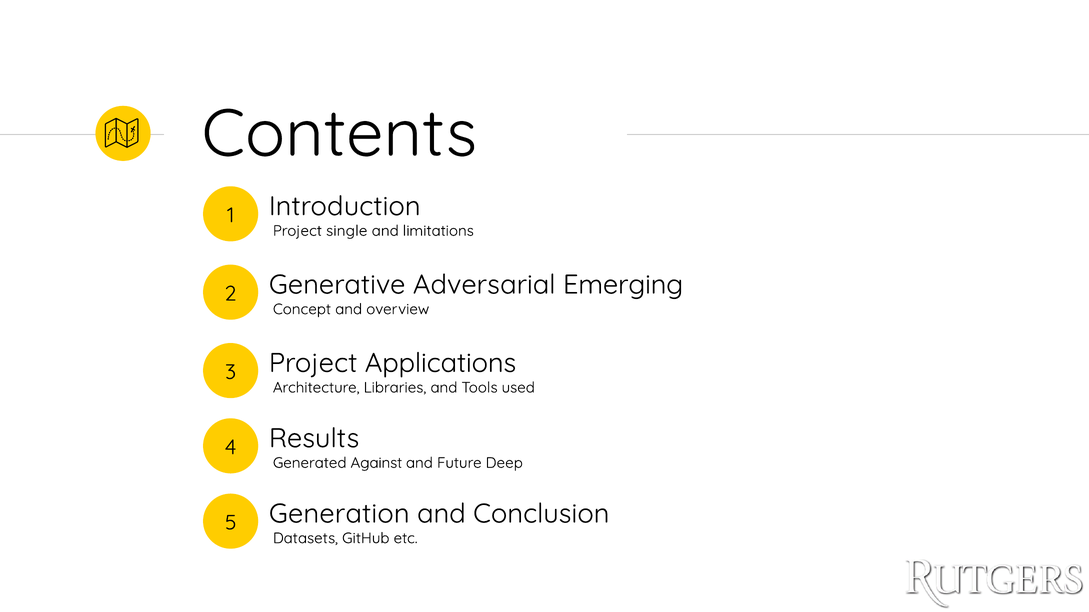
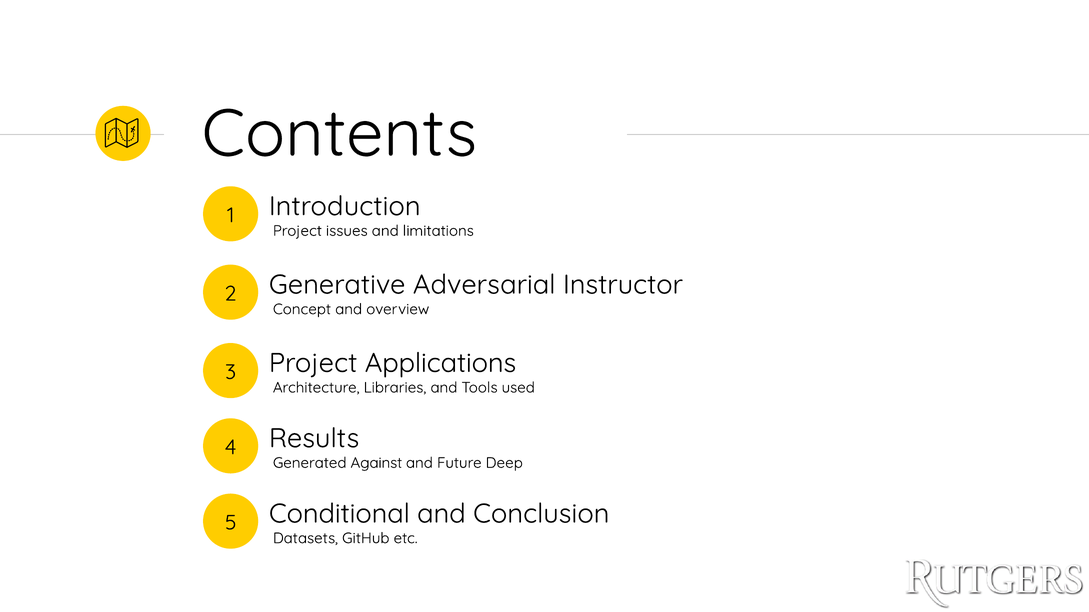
single: single -> issues (347, 231)
Emerging: Emerging -> Instructor (623, 285)
Generation: Generation -> Conditional (339, 514)
